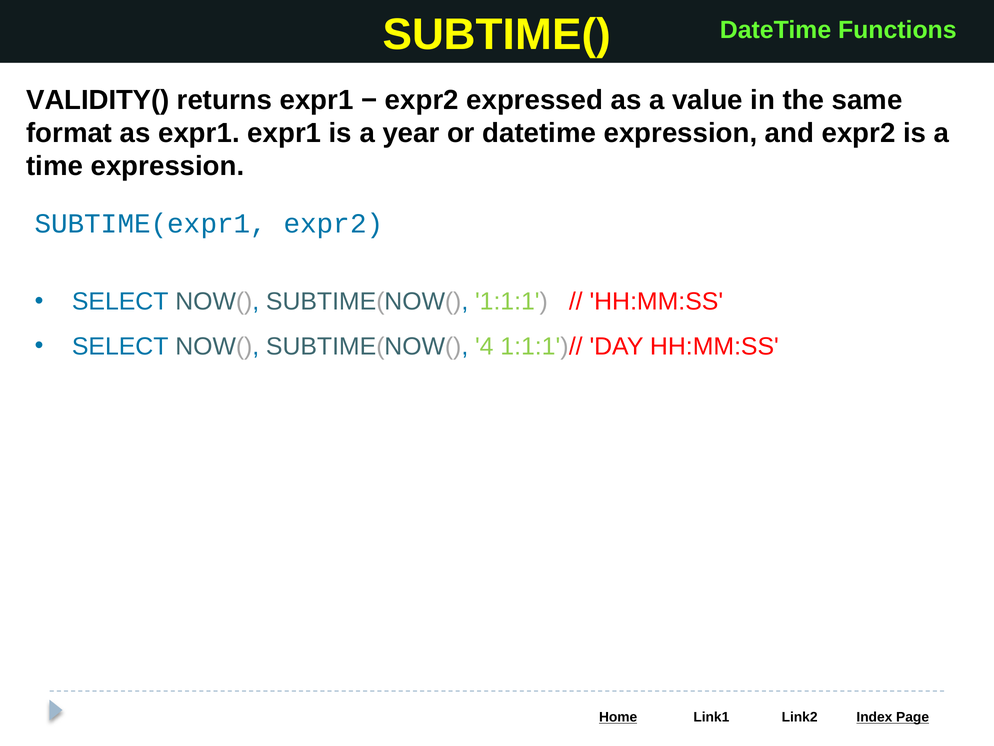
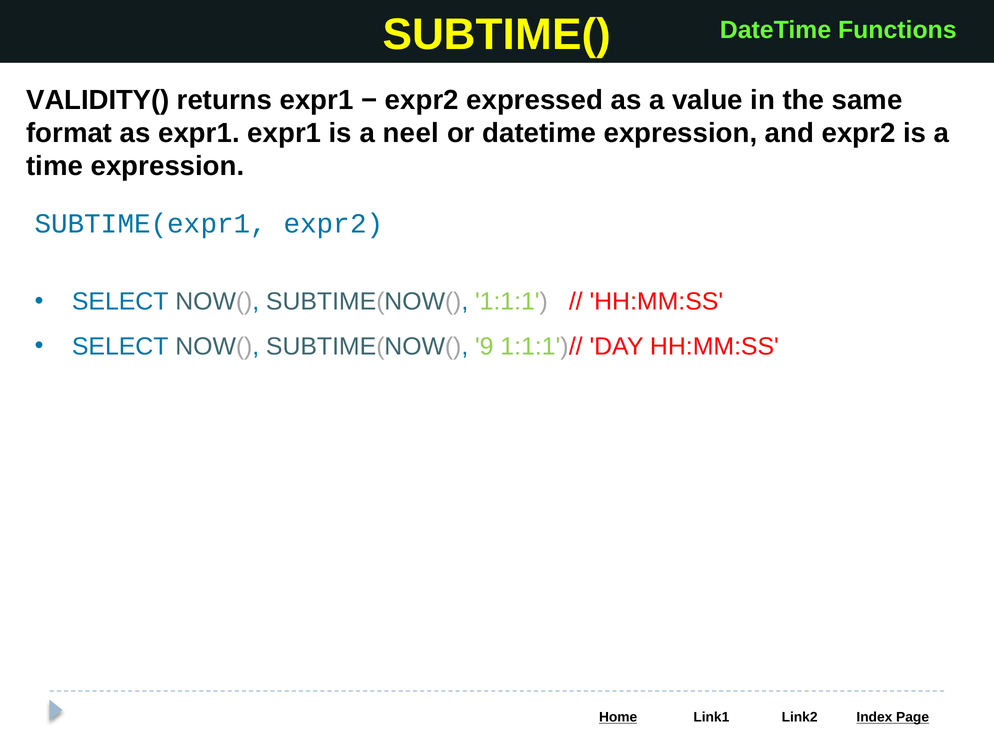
year: year -> neel (411, 133)
4: 4 -> 9 (484, 346)
